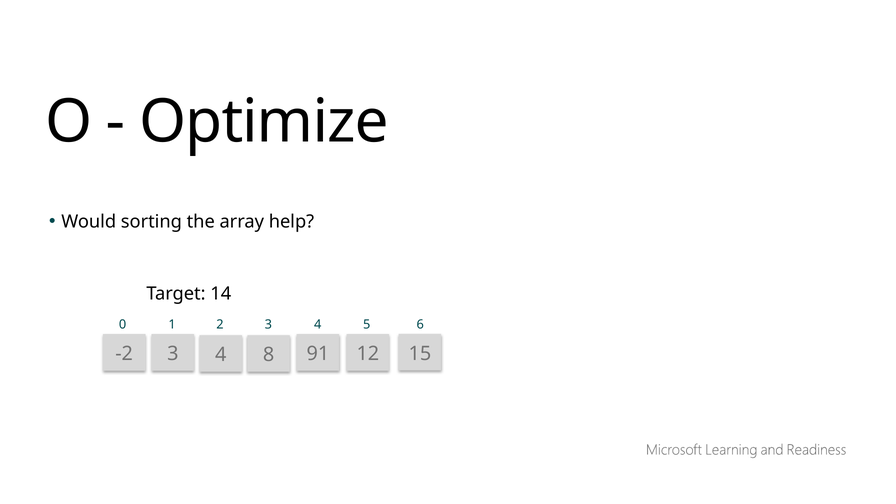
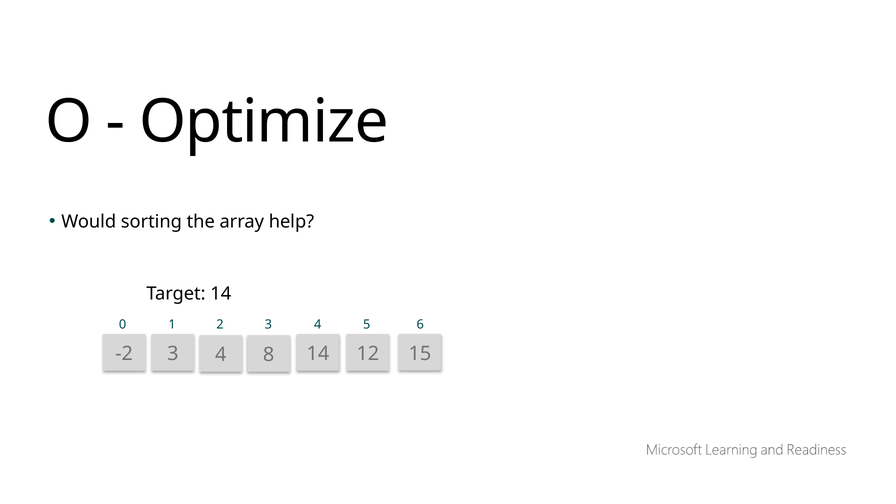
4 91: 91 -> 14 (318, 354)
